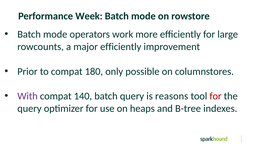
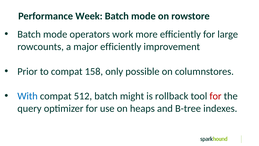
180: 180 -> 158 (94, 71)
With colour: purple -> blue (28, 96)
140: 140 -> 512 (83, 96)
batch query: query -> might (132, 96)
reasons: reasons -> rollback (172, 96)
